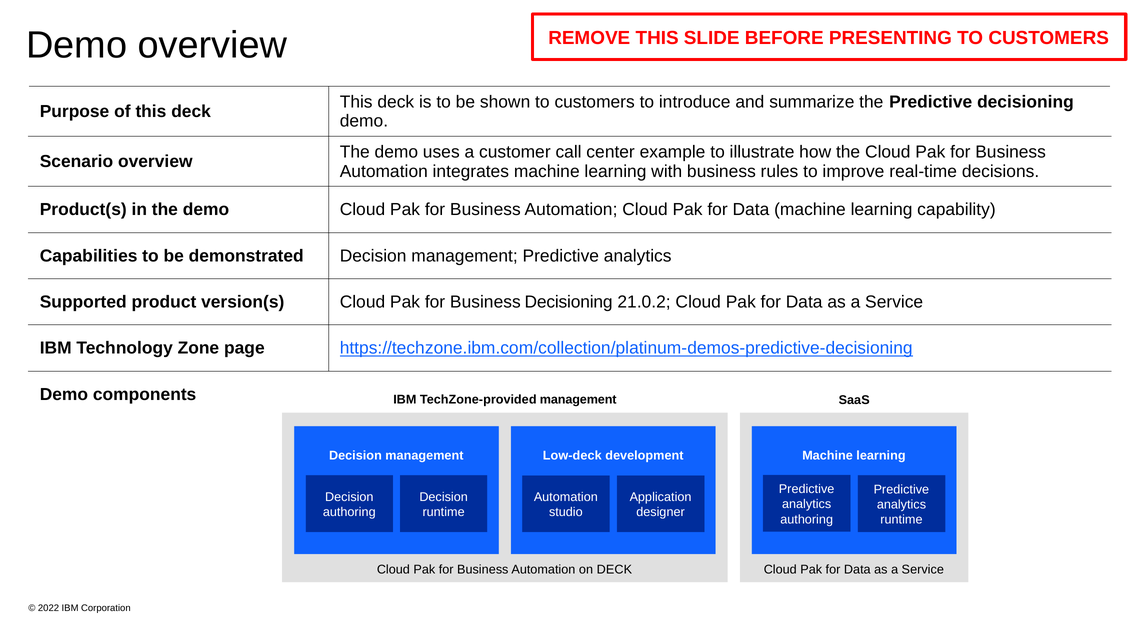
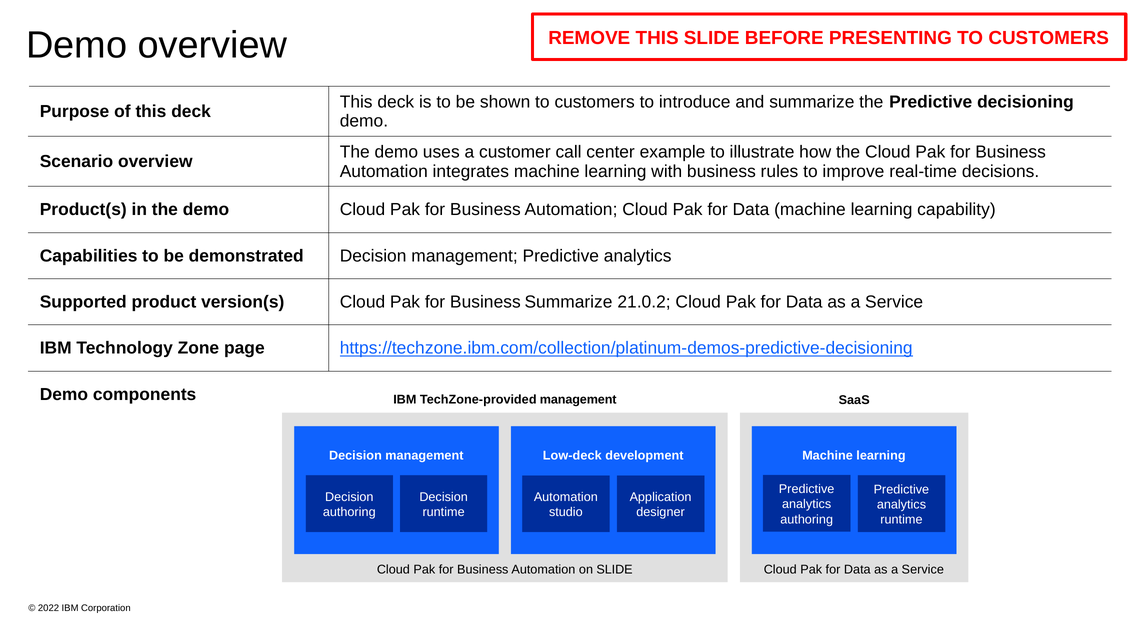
Business Decisioning: Decisioning -> Summarize (568, 302)
on DECK: DECK -> SLIDE (615, 569)
